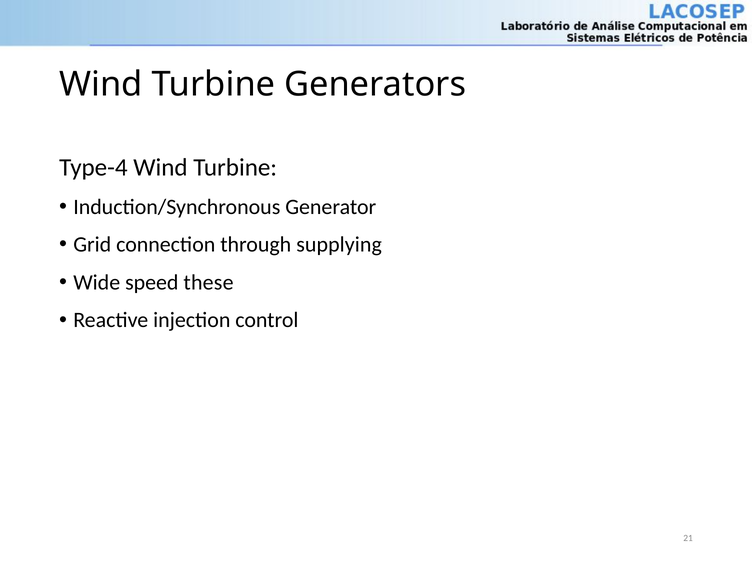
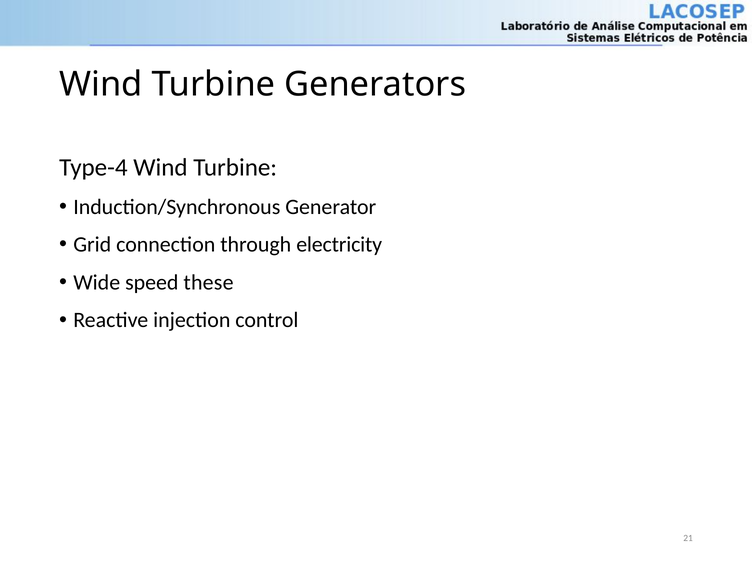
supplying: supplying -> electricity (339, 245)
